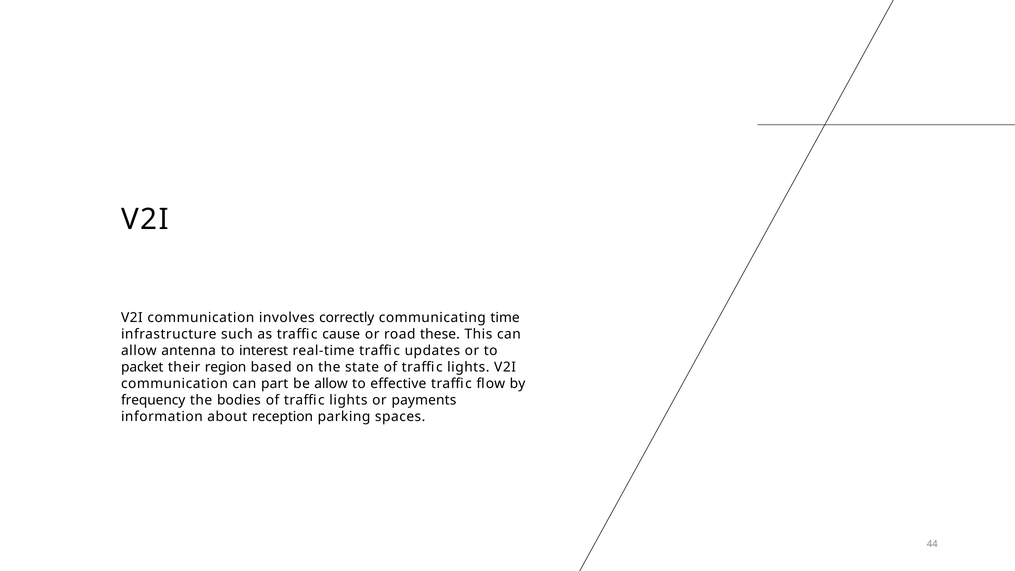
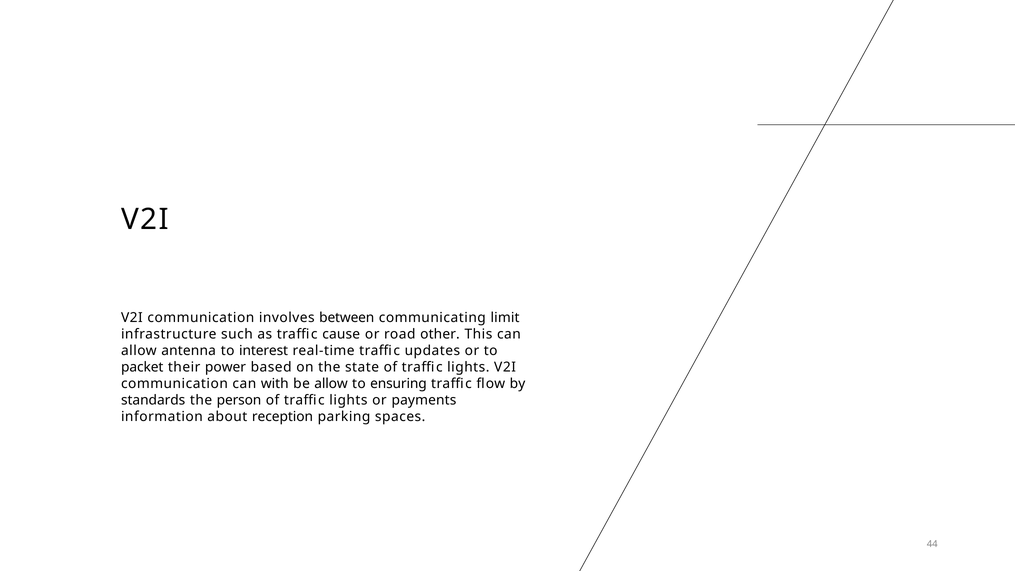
correctly: correctly -> between (347, 318)
time: time -> limit (505, 318)
these: these -> other (440, 334)
region: region -> power (226, 367)
part: part -> with (275, 384)
effective: effective -> ensuring (398, 384)
frequency: frequency -> standards (153, 400)
bodies: bodies -> person (239, 400)
